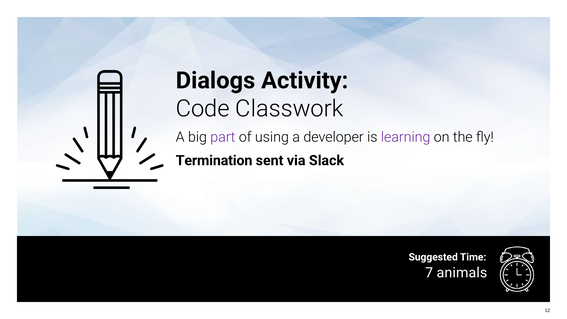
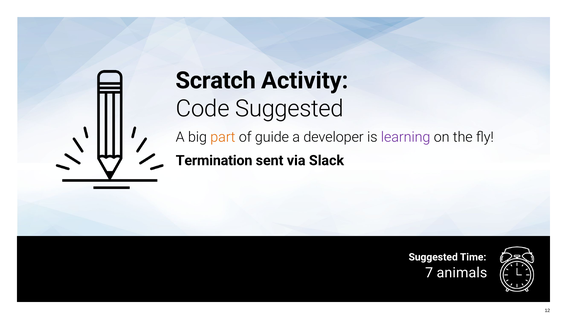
Dialogs: Dialogs -> Scratch (216, 80)
Code Classwork: Classwork -> Suggested (289, 109)
part colour: purple -> orange (223, 137)
using: using -> guide (272, 137)
